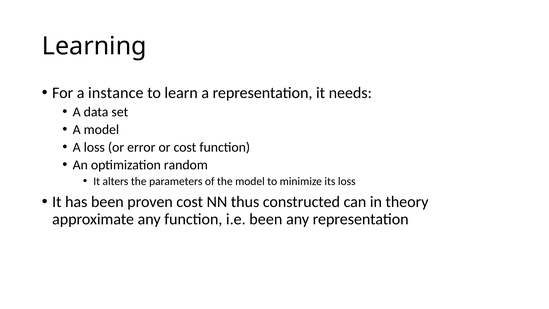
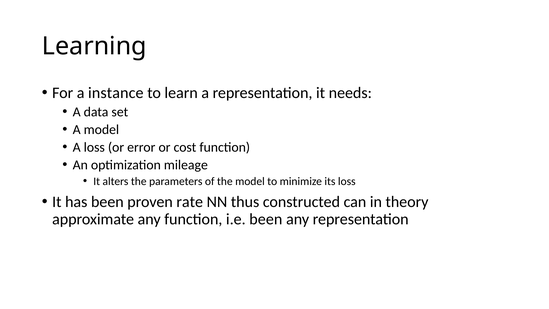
random: random -> mileage (186, 165)
proven cost: cost -> rate (190, 202)
